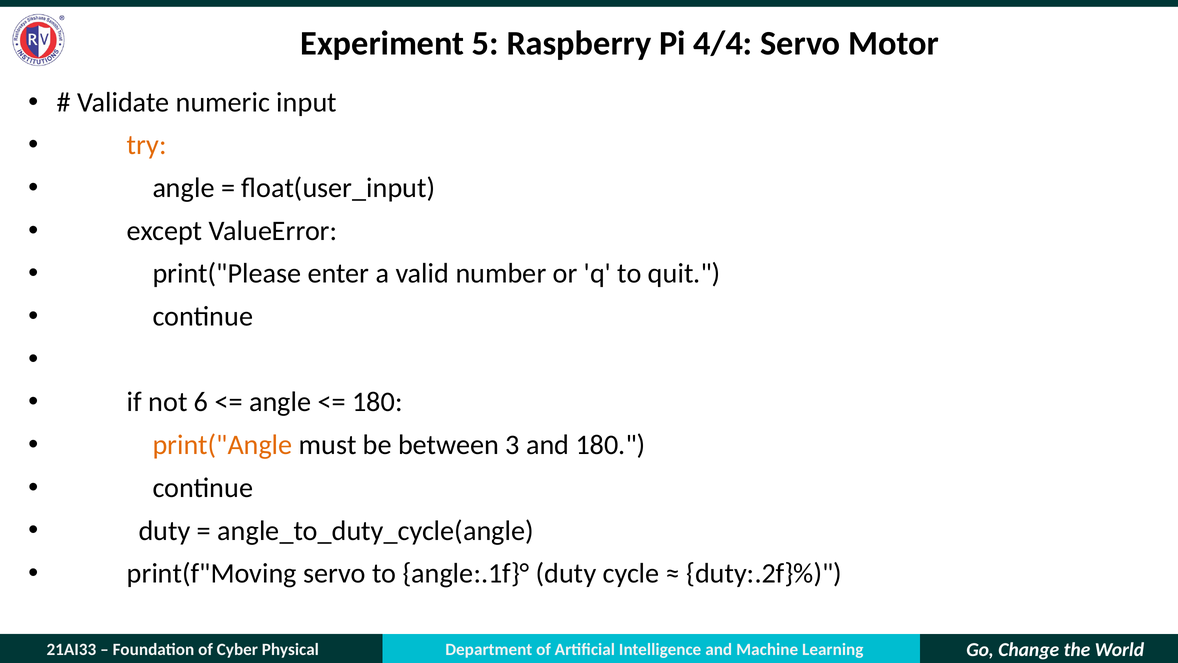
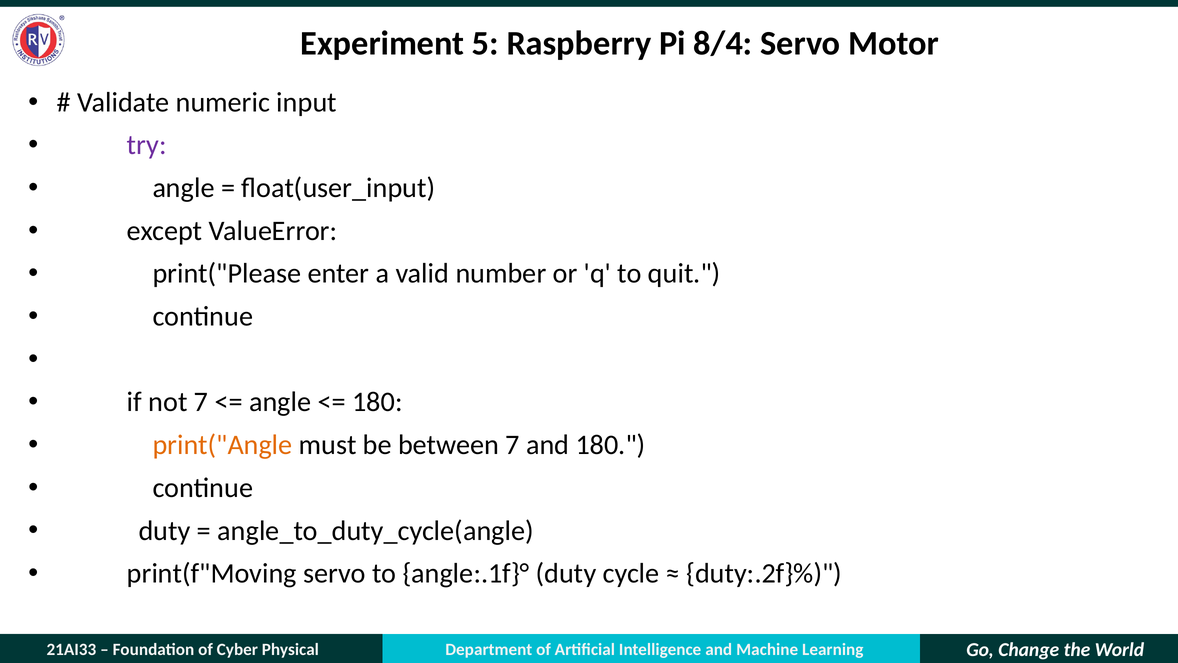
4/4: 4/4 -> 8/4 (723, 43)
try colour: orange -> purple (147, 145)
not 6: 6 -> 7 (201, 402)
between 3: 3 -> 7 (513, 445)
